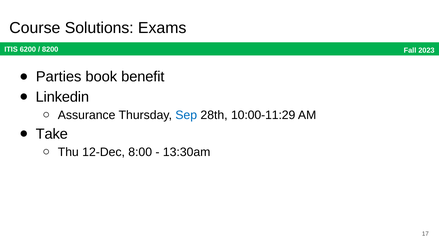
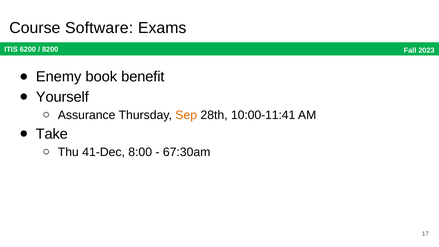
Solutions: Solutions -> Software (99, 28)
Parties: Parties -> Enemy (59, 77)
Linkedin: Linkedin -> Yourself (62, 97)
Sep colour: blue -> orange (186, 115)
10:00-11:29: 10:00-11:29 -> 10:00-11:41 (263, 115)
12-Dec: 12-Dec -> 41-Dec (104, 152)
13:30am: 13:30am -> 67:30am (187, 152)
